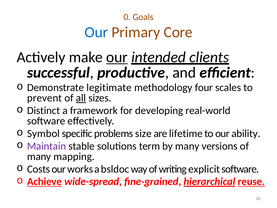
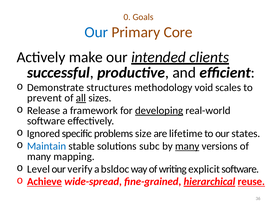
our underline: present -> none (117, 57)
legitimate: legitimate -> structures (109, 87)
four: four -> void (204, 87)
Distinct: Distinct -> Release (44, 110)
developing underline: none -> present (159, 110)
Symbol: Symbol -> Ignored (44, 133)
ability: ability -> states (246, 133)
Maintain colour: purple -> blue (47, 146)
term: term -> subc (149, 146)
many underline: none -> present (187, 146)
Costs: Costs -> Level (39, 169)
works: works -> verify (80, 169)
